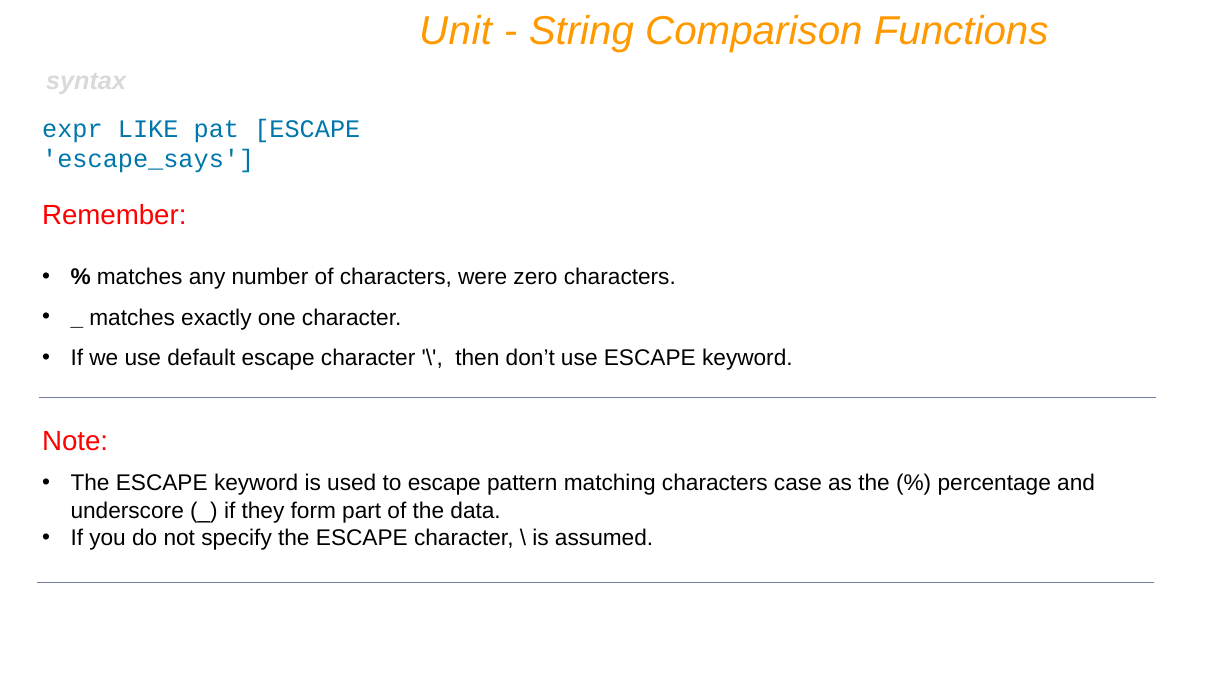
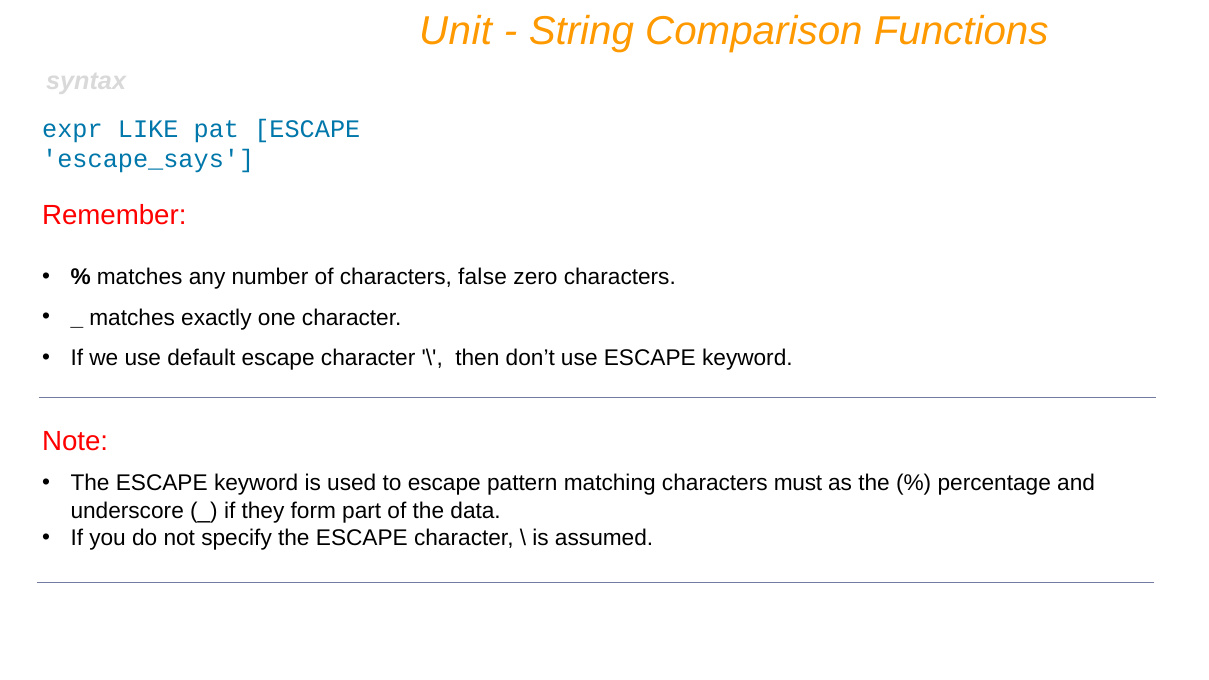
were: were -> false (483, 277)
case: case -> must (798, 484)
